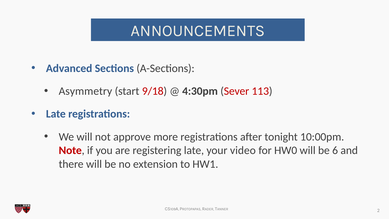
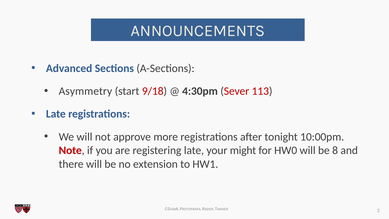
video: video -> might (243, 150)
6: 6 -> 8 (335, 150)
